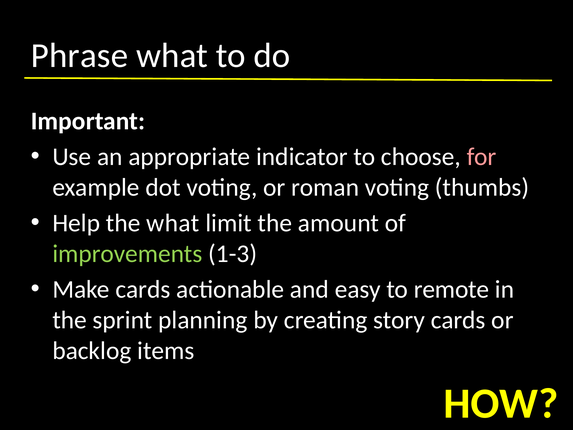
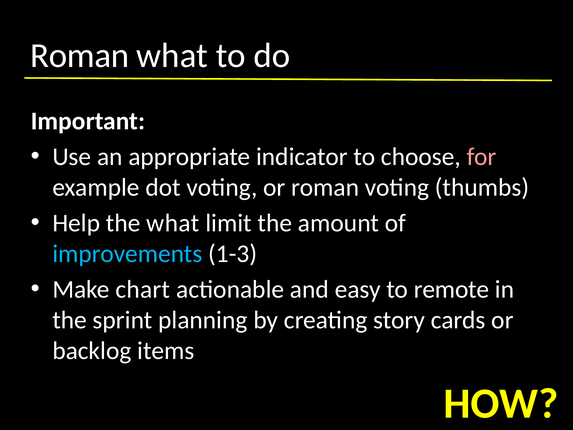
Phrase: Phrase -> Roman (80, 55)
improvements colour: light green -> light blue (127, 254)
Make cards: cards -> chart (143, 289)
